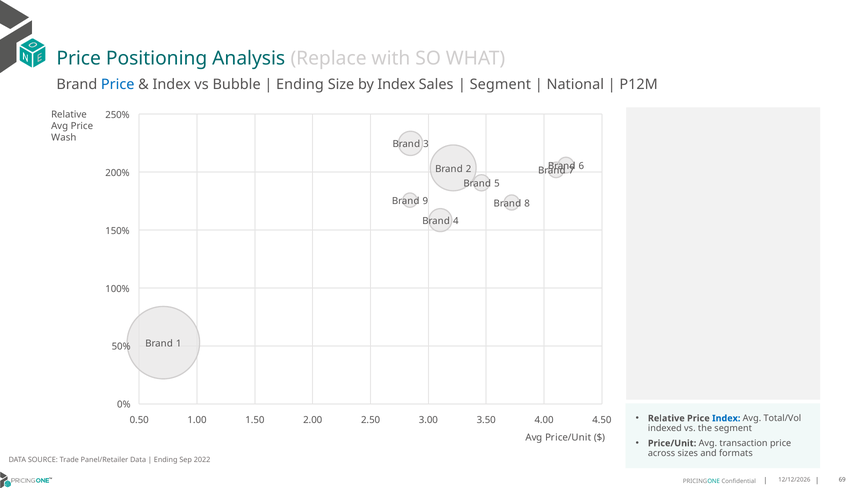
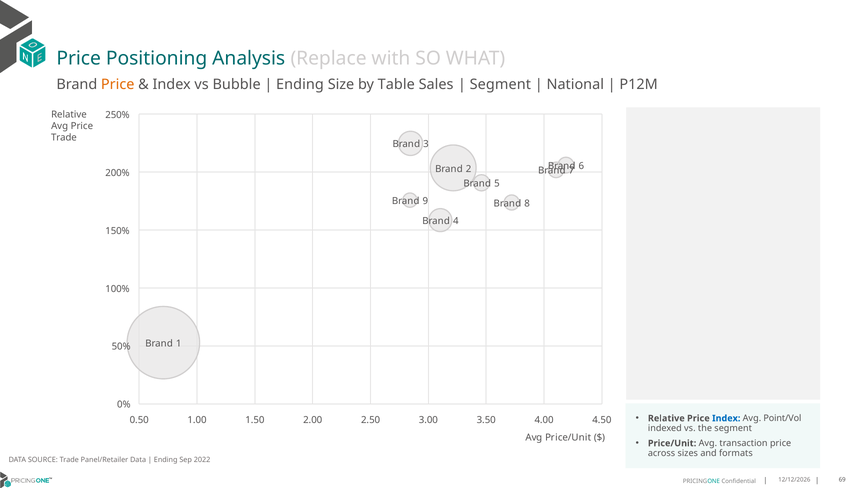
Price colour: blue -> orange (118, 85)
by Index: Index -> Table (396, 85)
Wash: Wash -> Trade (64, 138)
Total/Vol: Total/Vol -> Point/Vol (782, 418)
